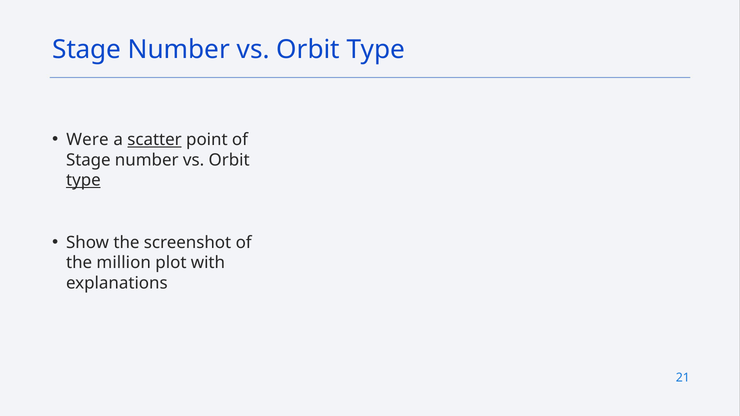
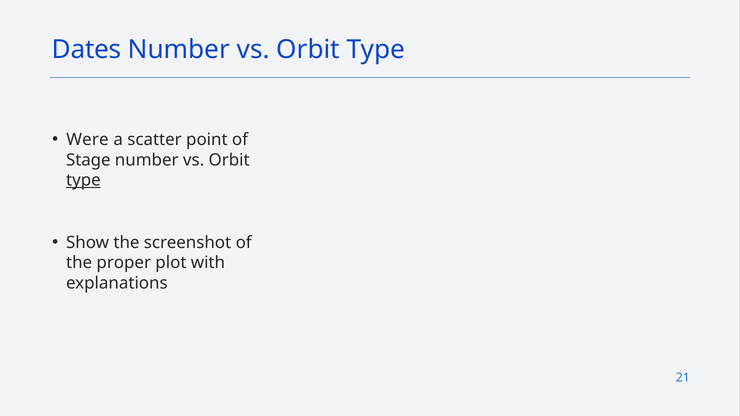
Stage: Stage -> Dates (87, 49)
scatter underline: present -> none (155, 140)
million: million -> proper (124, 263)
